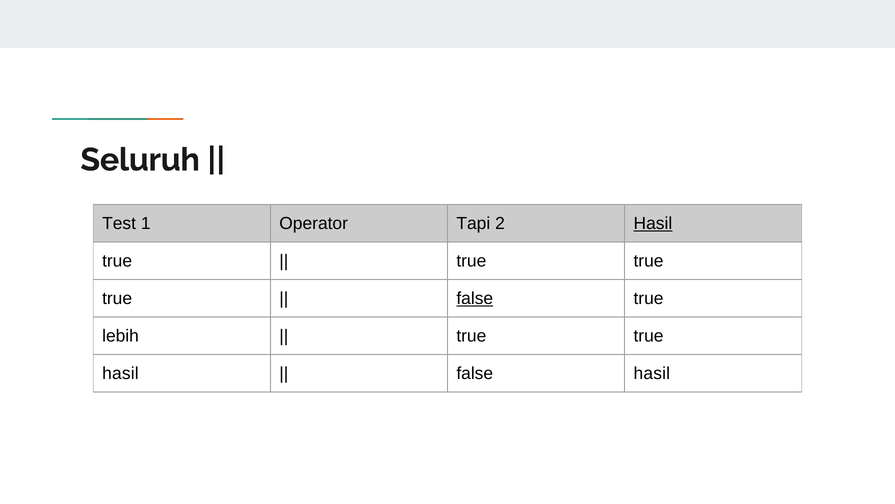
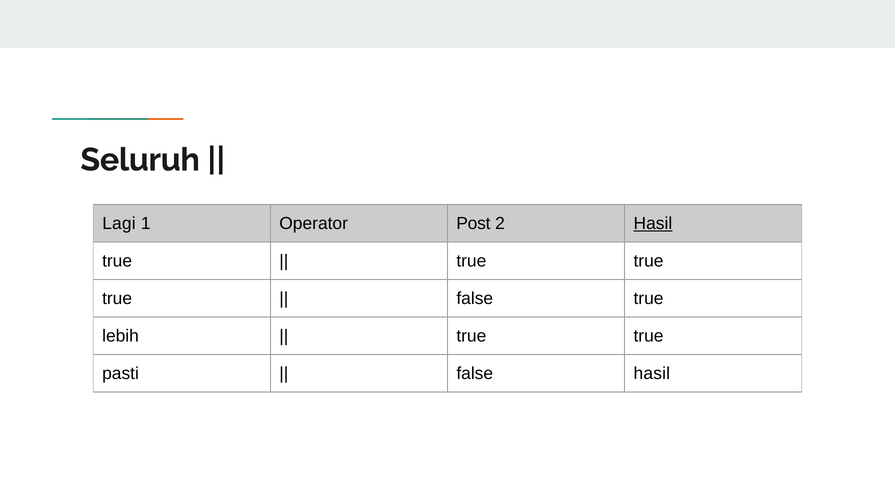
Test: Test -> Lagi (119, 223)
Tapi: Tapi -> Post (473, 223)
false underline: present -> none (475, 298)
hasil: hasil -> pasti (121, 373)
